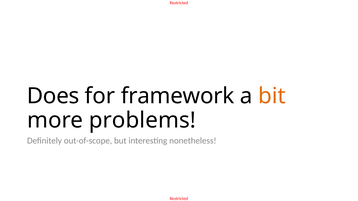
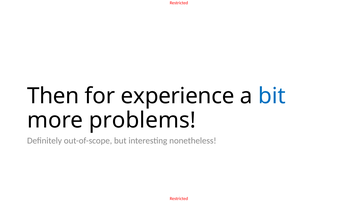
Does: Does -> Then (53, 96)
framework: framework -> experience (178, 96)
bit colour: orange -> blue (272, 96)
